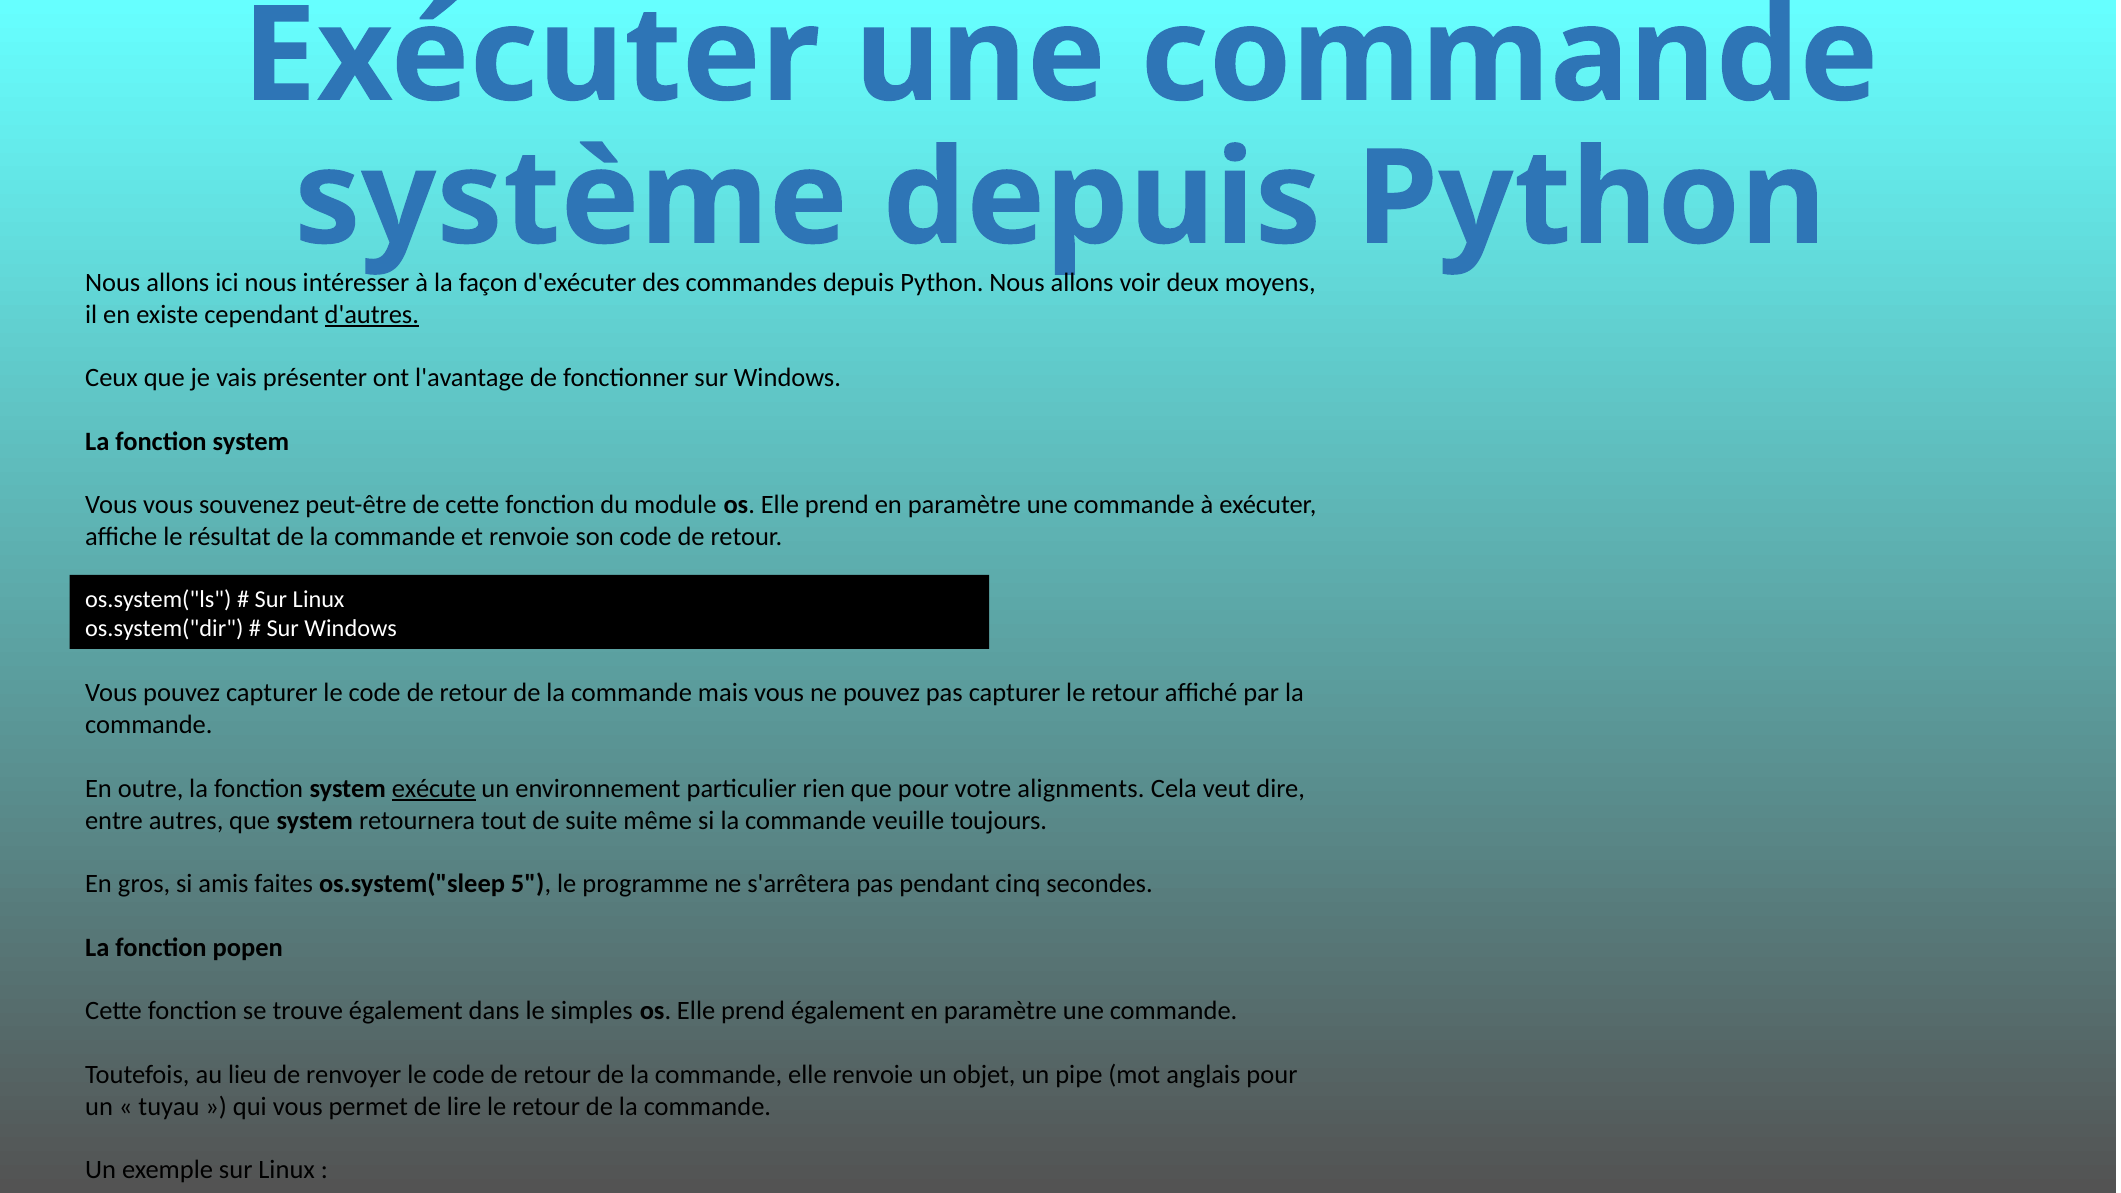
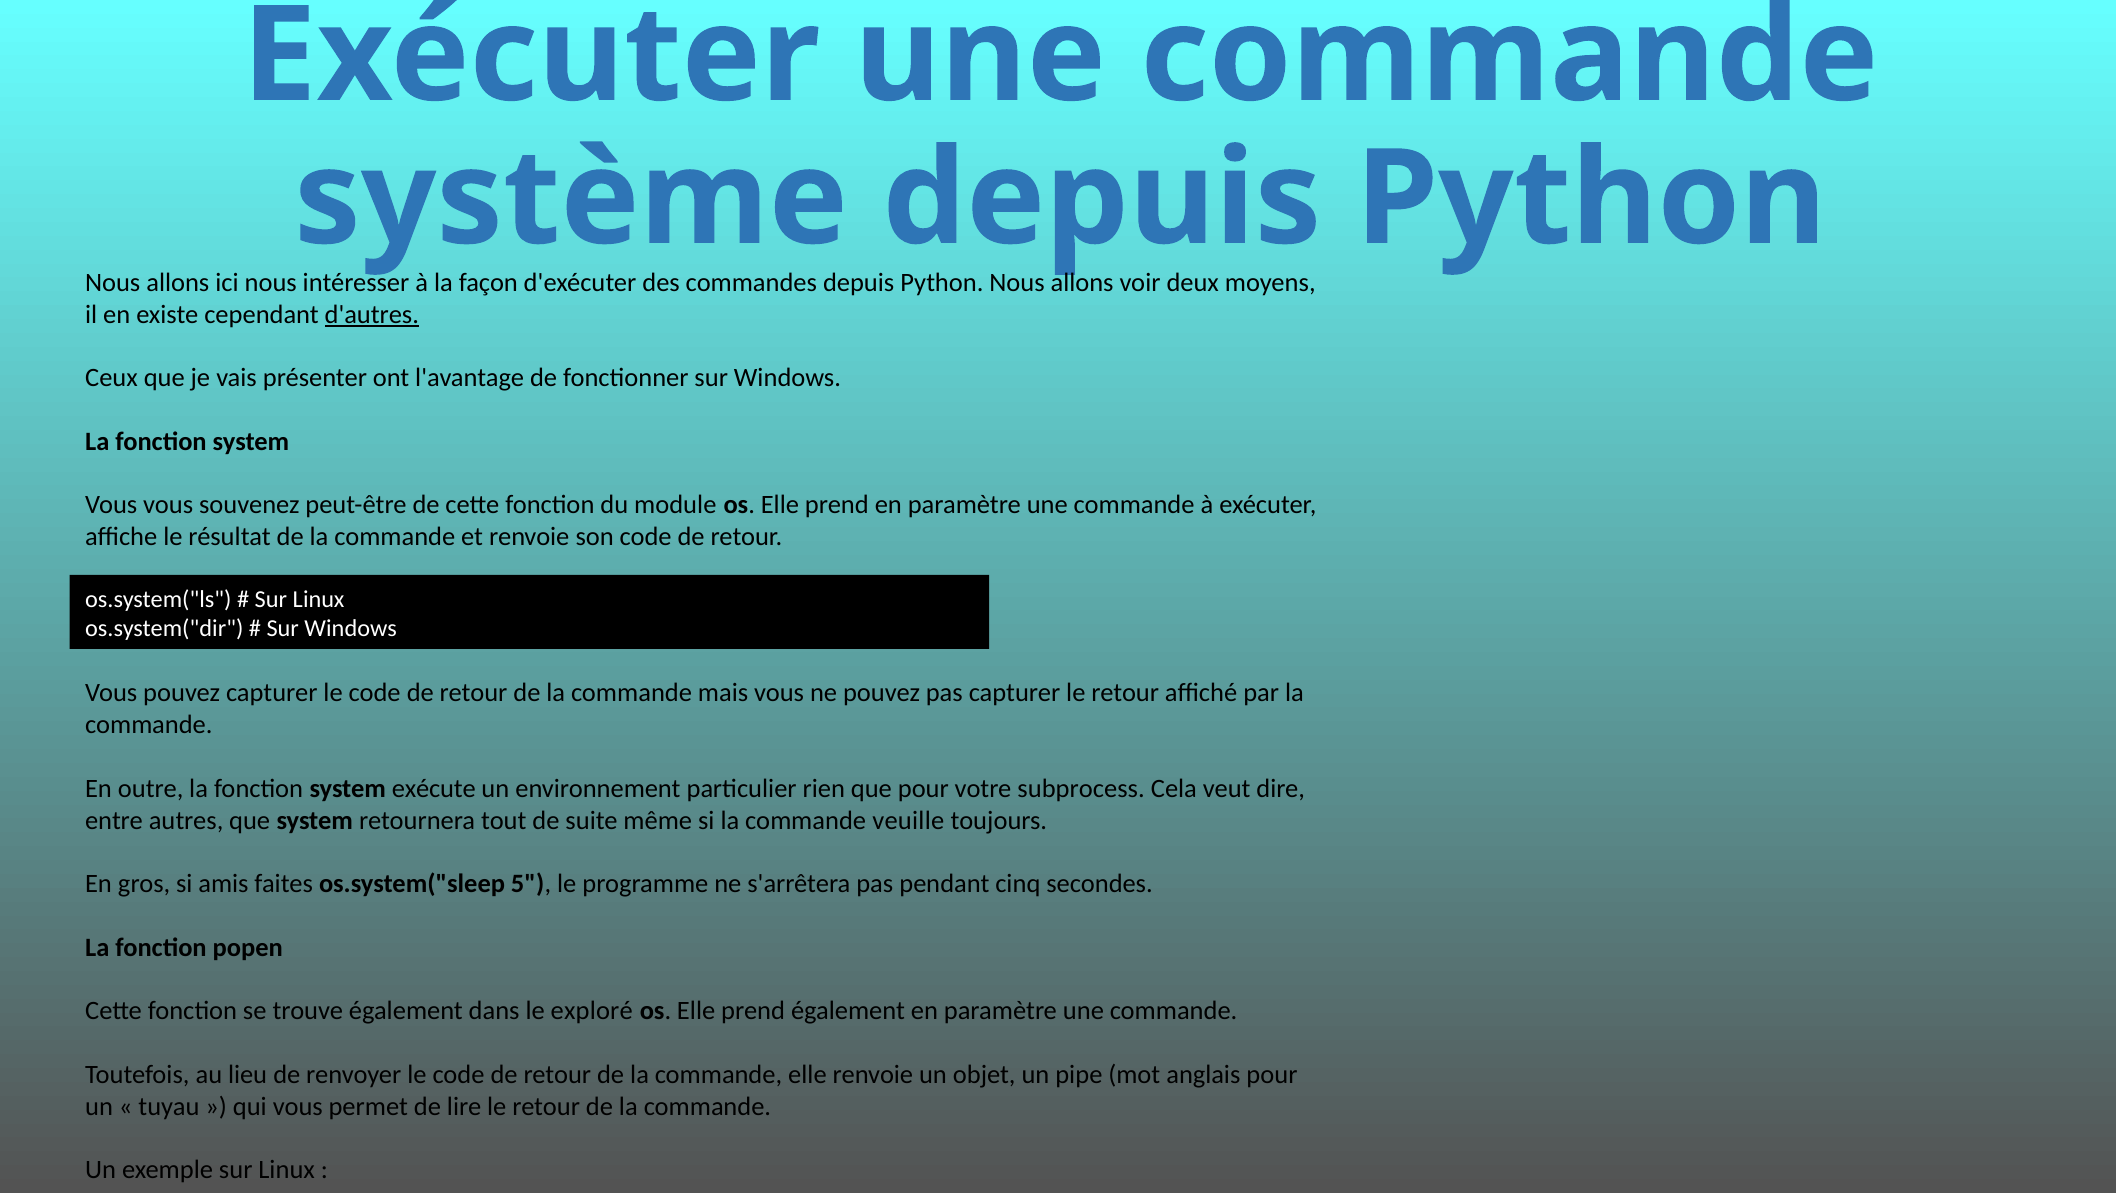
exécute underline: present -> none (434, 789)
alignments: alignments -> subprocess (1081, 789)
simples: simples -> exploré (592, 1011)
